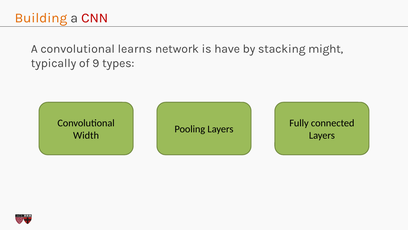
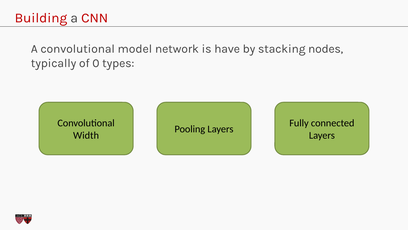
Building colour: orange -> red (41, 18)
learns: learns -> model (135, 49)
might: might -> nodes (326, 49)
9: 9 -> 0 (96, 63)
